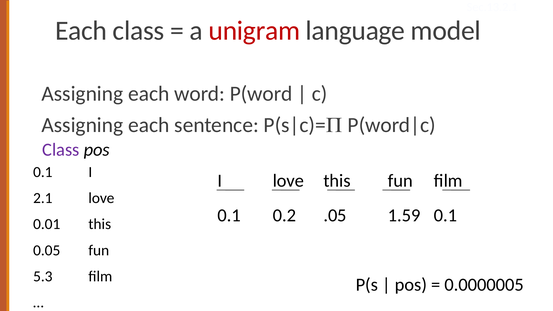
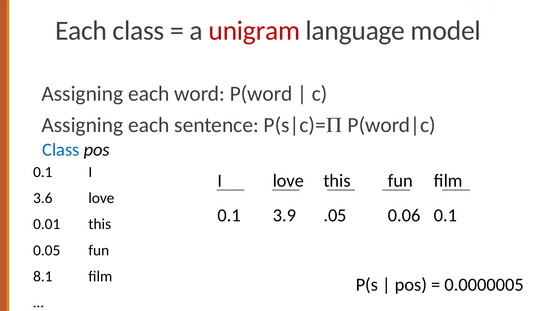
Class colour: purple -> blue (61, 150)
2.1: 2.1 -> 3.6 (43, 198)
0.2: 0.2 -> 3.9 (284, 216)
1.59: 1.59 -> 0.06 (404, 216)
5.3: 5.3 -> 8.1 (43, 277)
